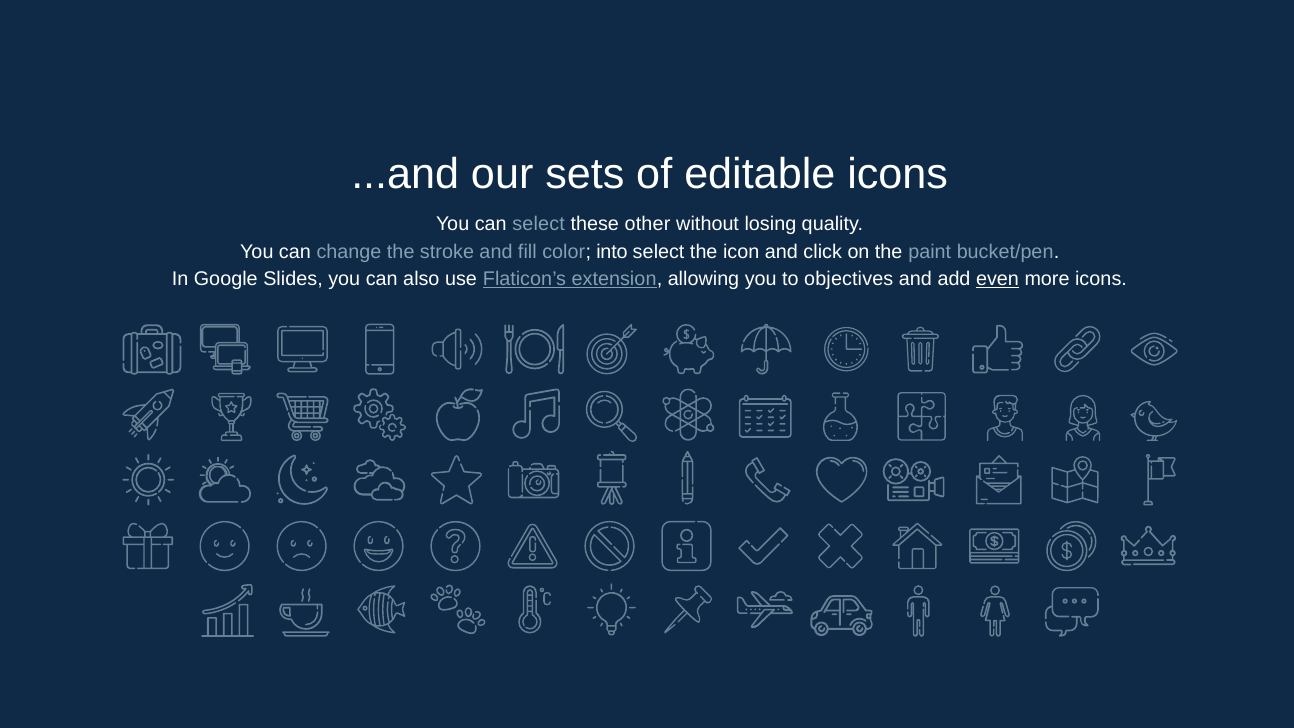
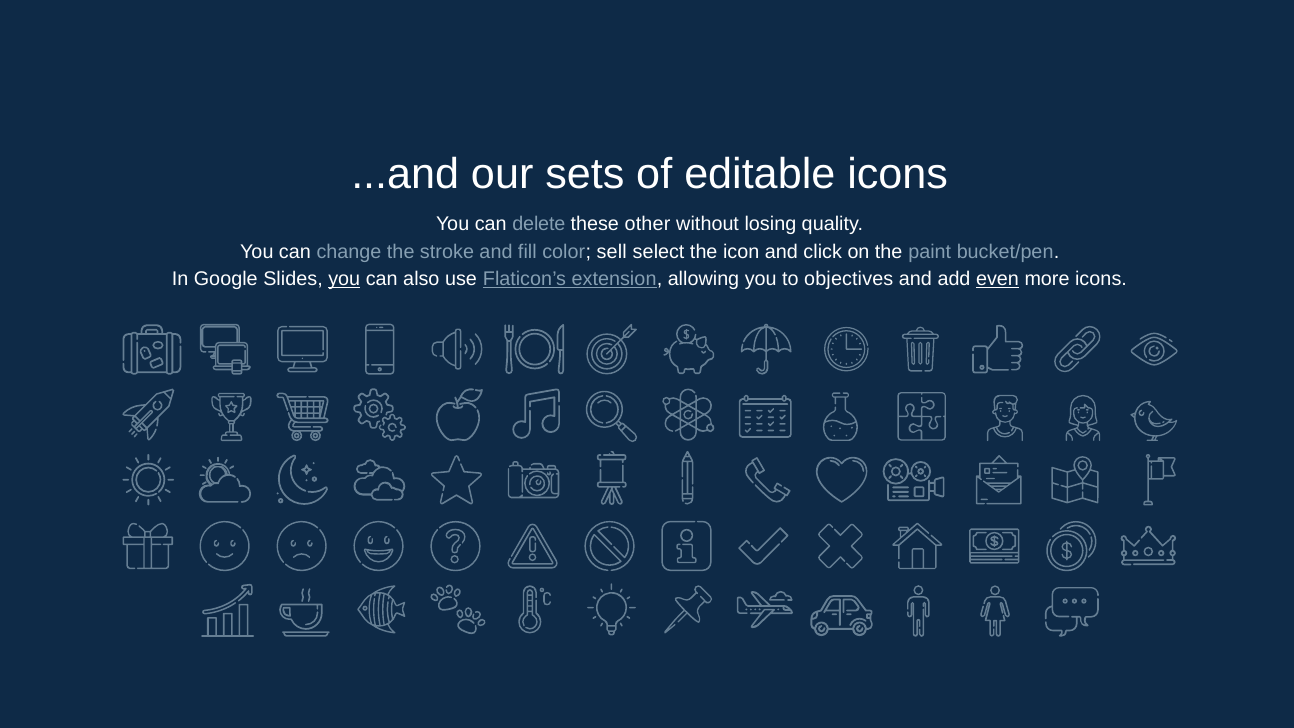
can select: select -> delete (539, 224)
into: into -> sell (612, 251)
you underline: none -> present (344, 279)
